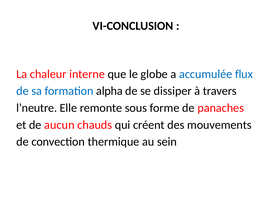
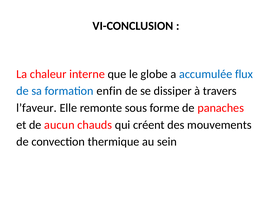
alpha: alpha -> enfin (109, 91)
l’neutre: l’neutre -> l’faveur (37, 108)
